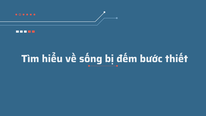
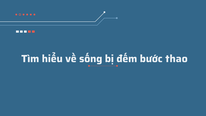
thiết: thiết -> thao (176, 59)
